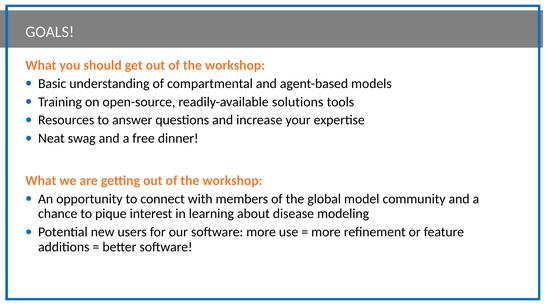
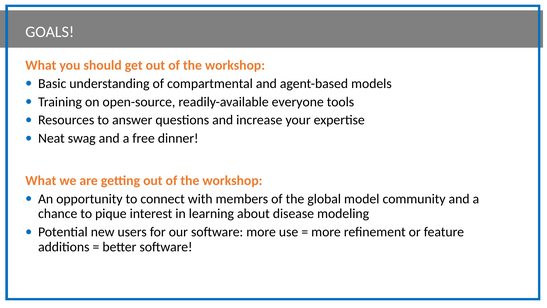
solutions: solutions -> everyone (298, 102)
